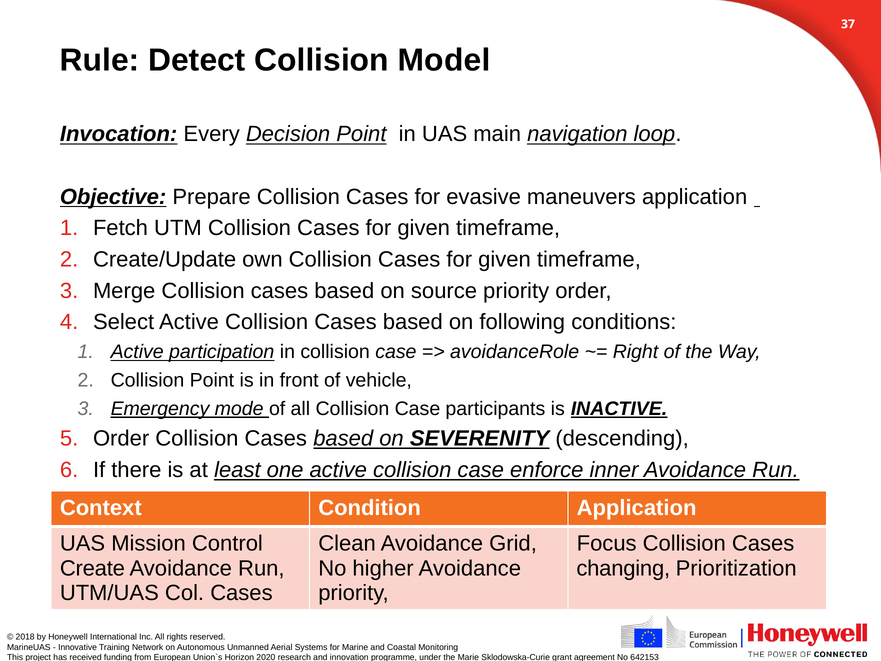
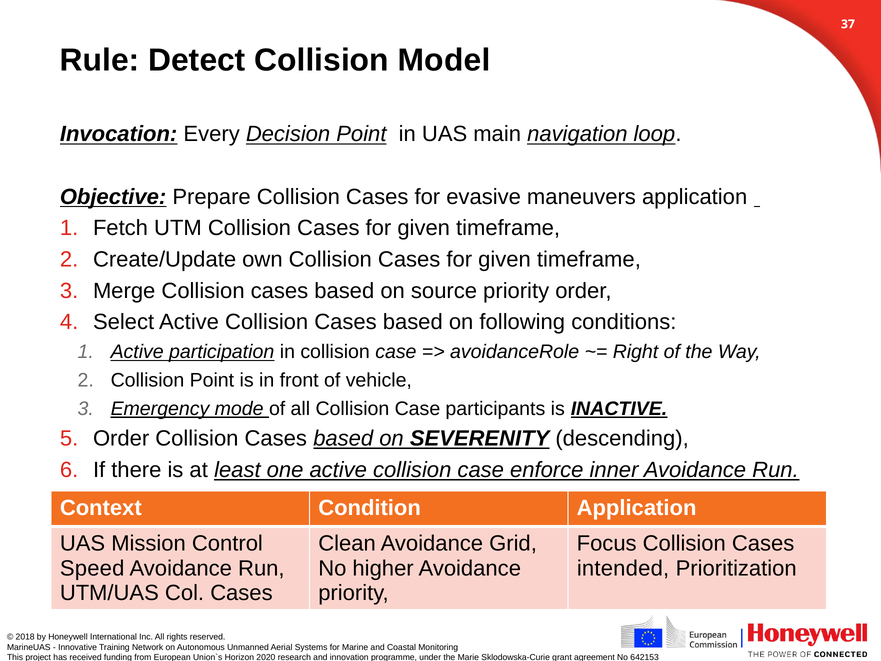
Create: Create -> Speed (92, 568)
changing: changing -> intended (623, 568)
